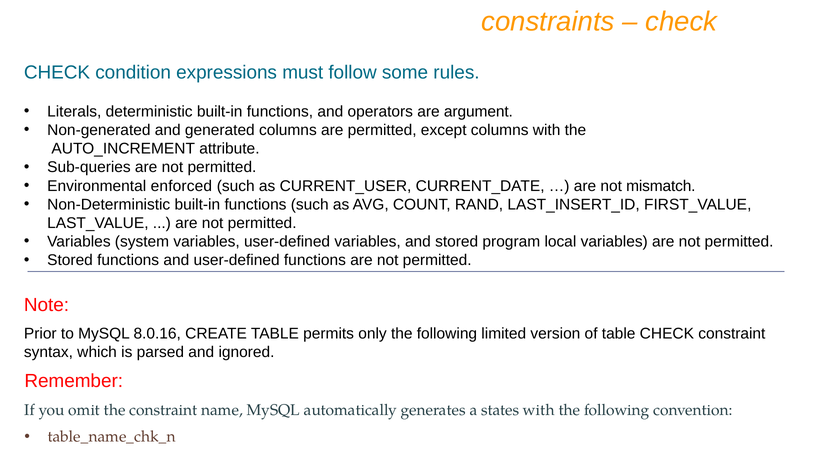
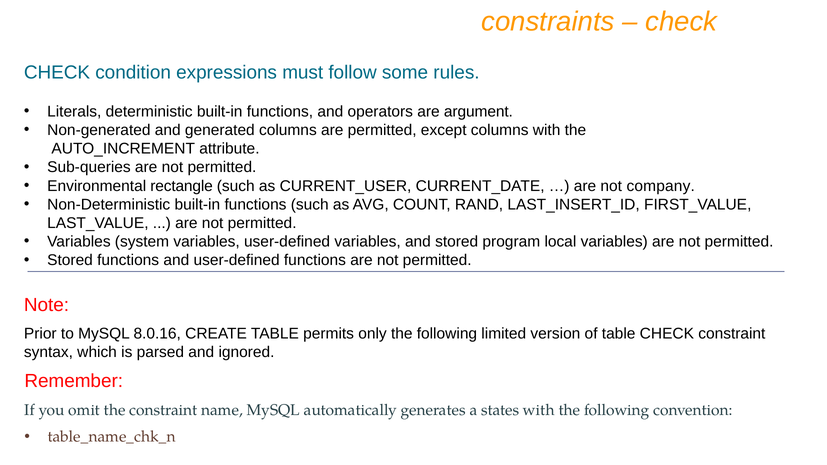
enforced: enforced -> rectangle (182, 186)
mismatch: mismatch -> company (661, 186)
